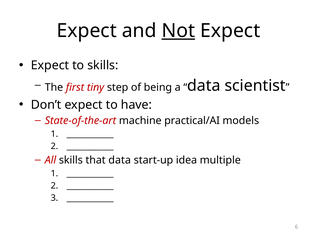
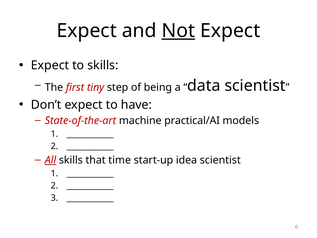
All underline: none -> present (50, 160)
that data: data -> time (120, 160)
idea multiple: multiple -> scientist (220, 160)
